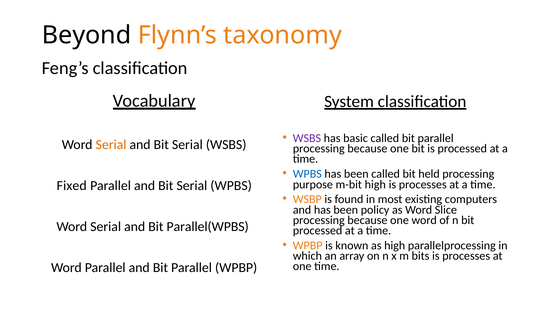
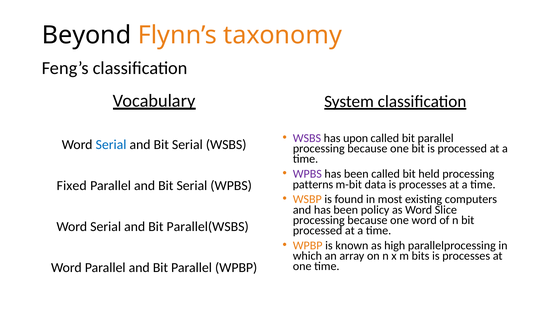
basic: basic -> upon (356, 138)
Serial colour: orange -> blue (111, 145)
WPBS colour: blue -> purple (307, 174)
purpose: purpose -> patterns (313, 185)
m-bit high: high -> data (375, 185)
Parallel(WPBS: Parallel(WPBS -> Parallel(WSBS (208, 227)
